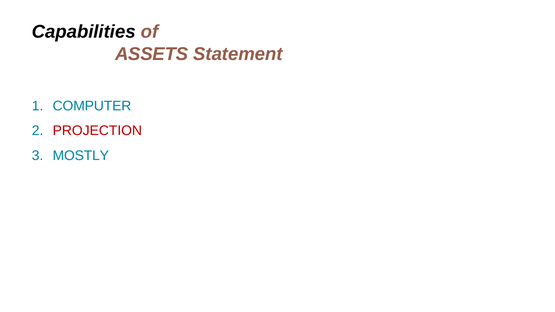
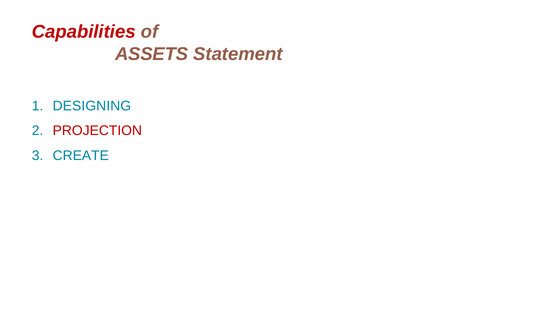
Capabilities colour: black -> red (84, 32)
COMPUTER: COMPUTER -> DESIGNING (92, 106)
MOSTLY: MOSTLY -> CREATE (81, 156)
